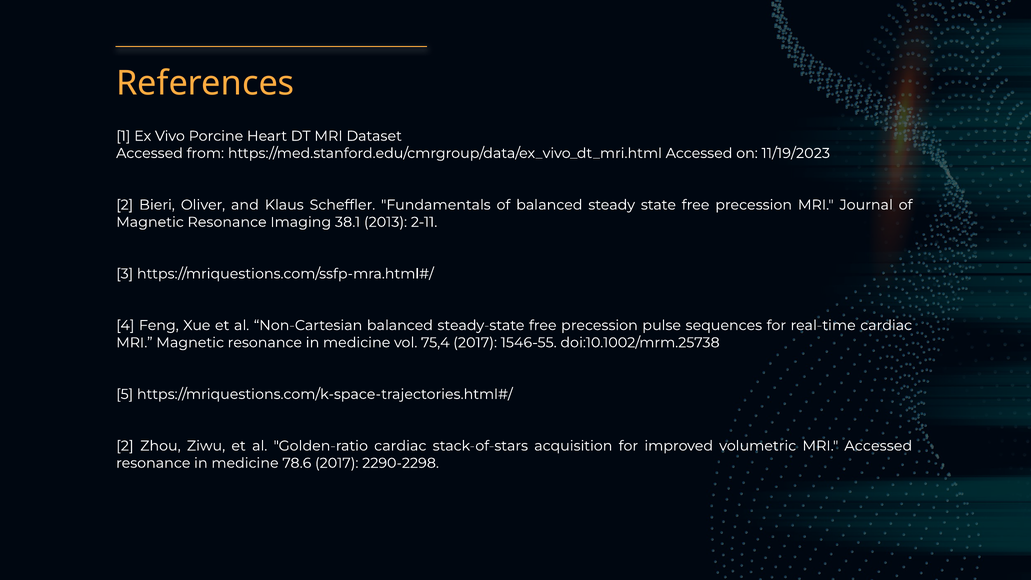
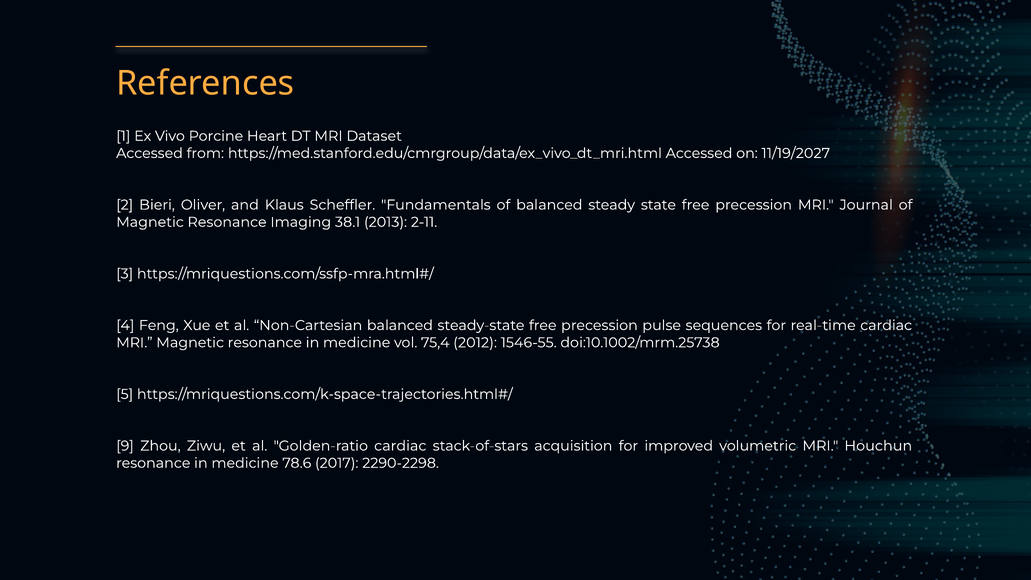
11/19/2023: 11/19/2023 -> 11/19/2027 (796, 153)
75,4 2017: 2017 -> 2012 (475, 343)
2: 2 -> 9 (125, 446)
MRI Accessed: Accessed -> Houchun (878, 446)
